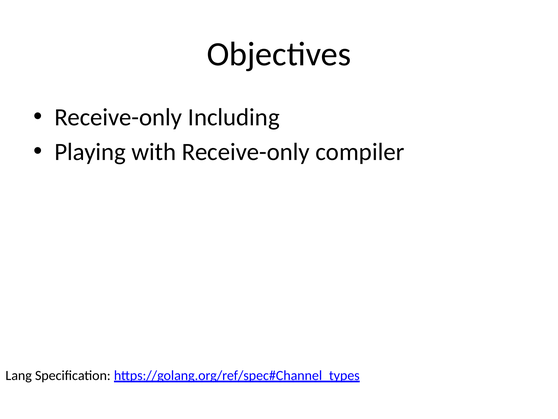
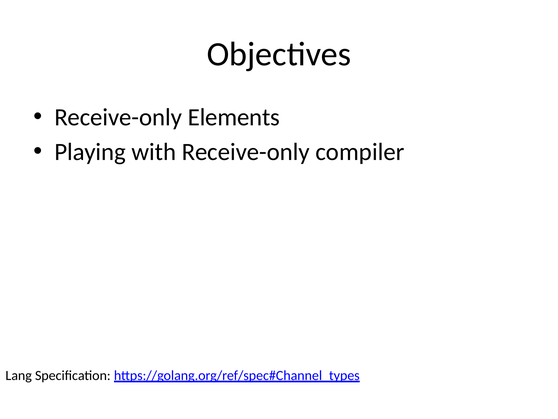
Including: Including -> Elements (234, 117)
